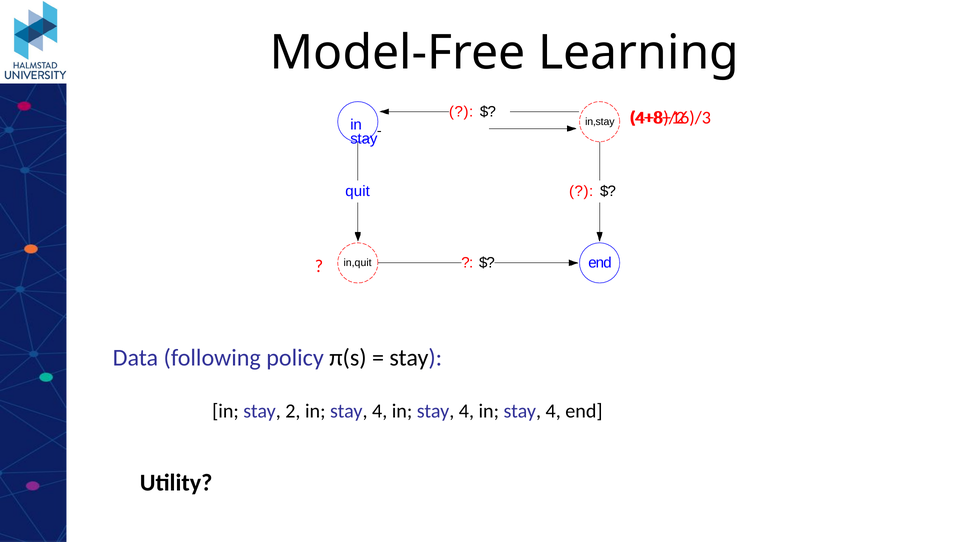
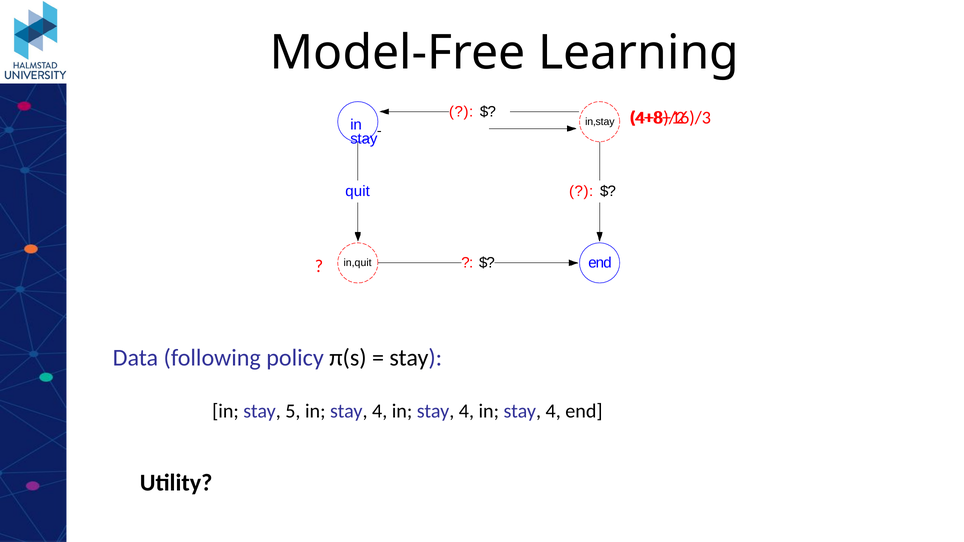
2: 2 -> 5 (293, 412)
